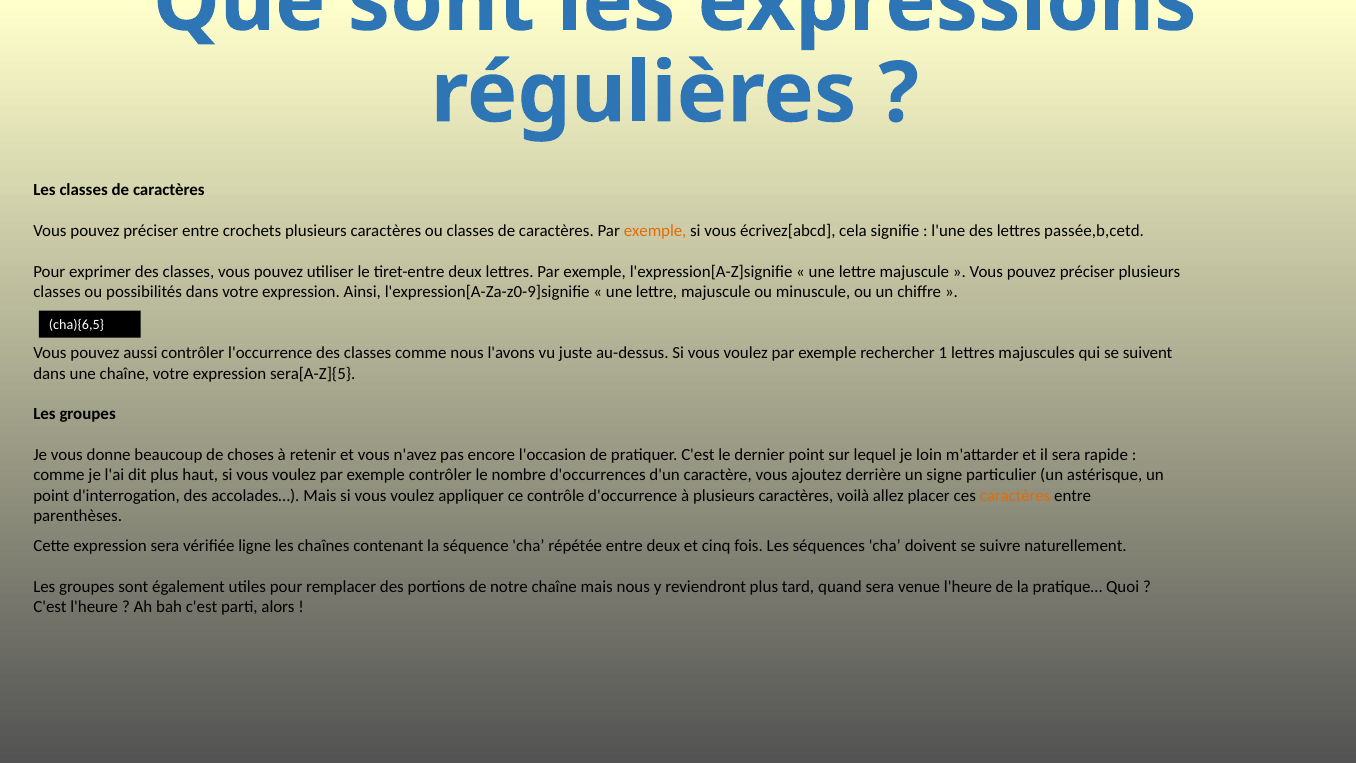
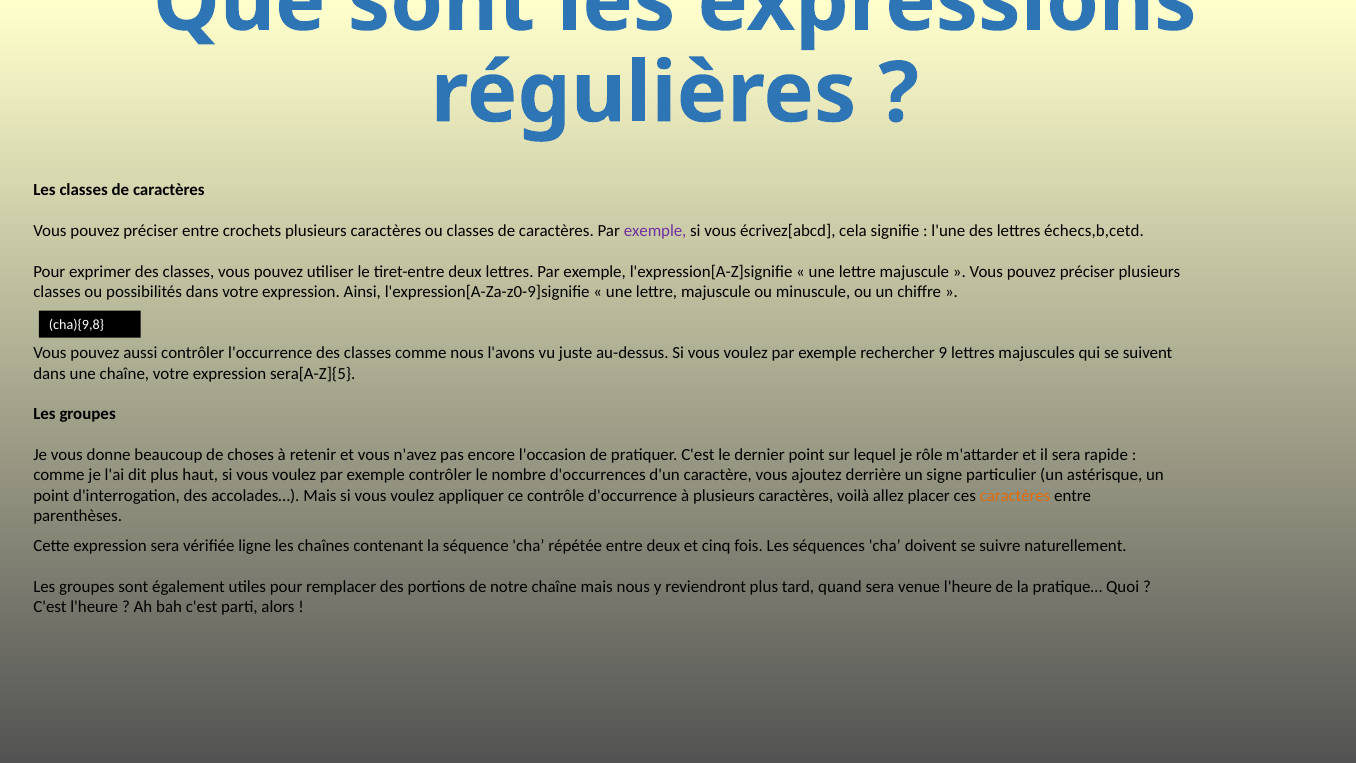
exemple colour: orange -> purple (655, 231)
passée,b,cetd: passée,b,cetd -> échecs,b,cetd (1094, 231)
cha){6,5: cha){6,5 -> cha){9,8 (77, 325)
1: 1 -> 9 (943, 353)
loin: loin -> rôle (929, 455)
